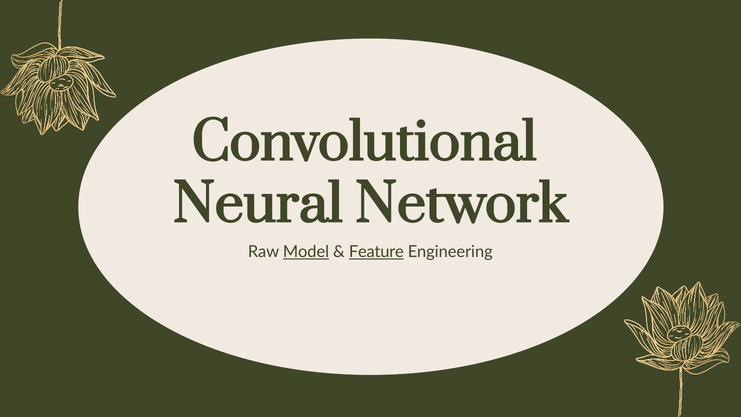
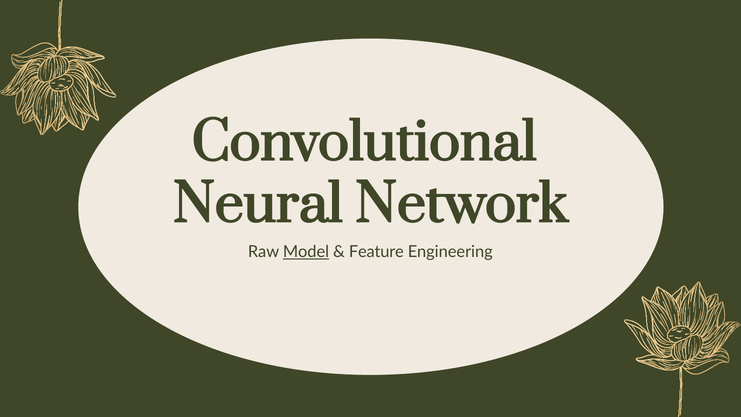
Feature underline: present -> none (376, 252)
